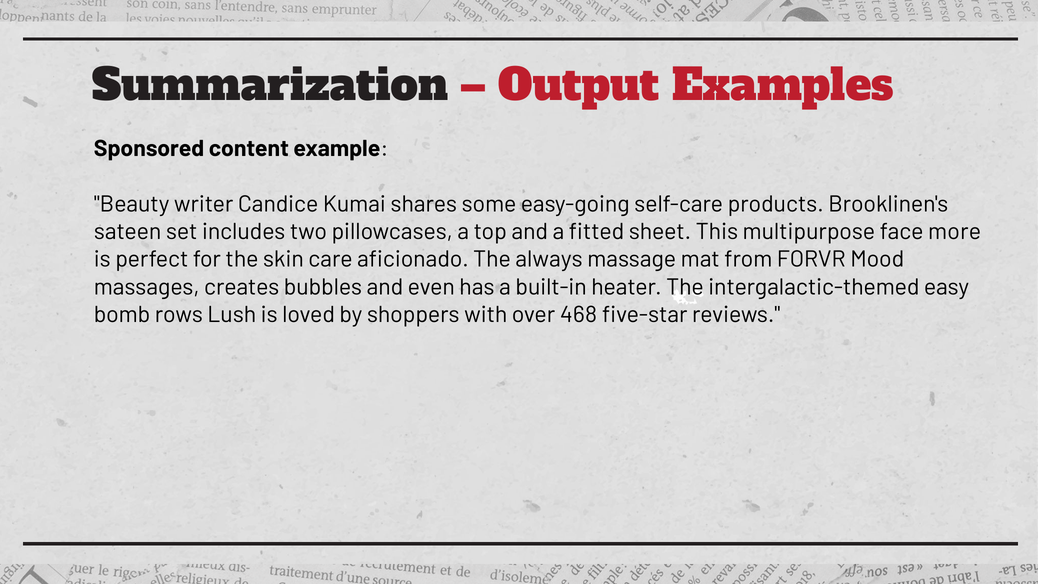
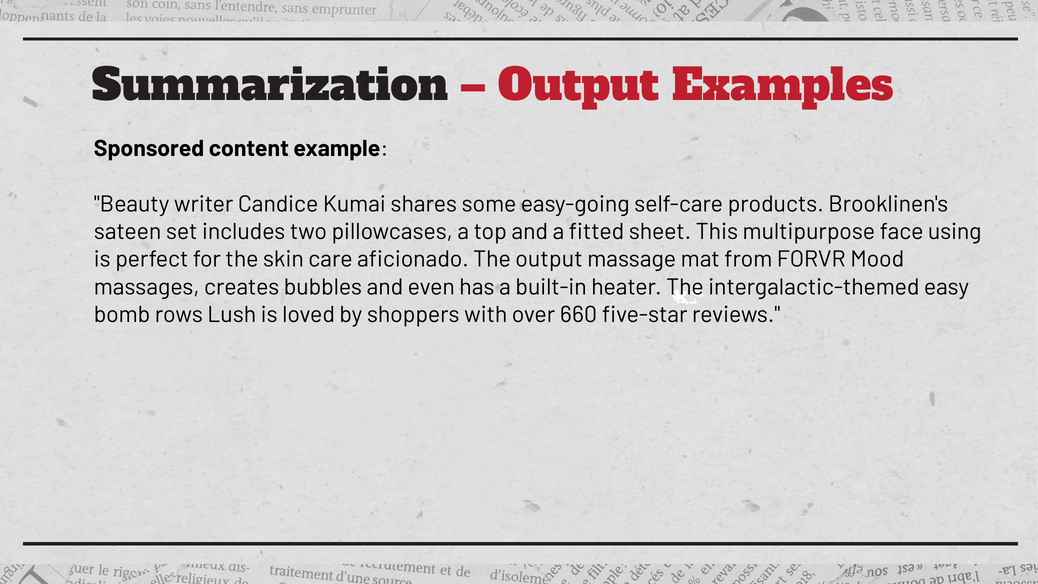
more: more -> using (955, 232)
The always: always -> output (549, 259)
468: 468 -> 660 (579, 315)
